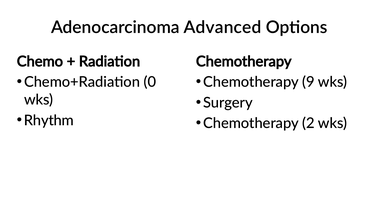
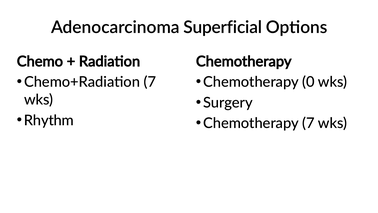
Advanced: Advanced -> Superficial (223, 27)
Chemo+Radiation 0: 0 -> 7 (150, 82)
9: 9 -> 0 (308, 82)
Chemotherapy 2: 2 -> 7 (308, 123)
